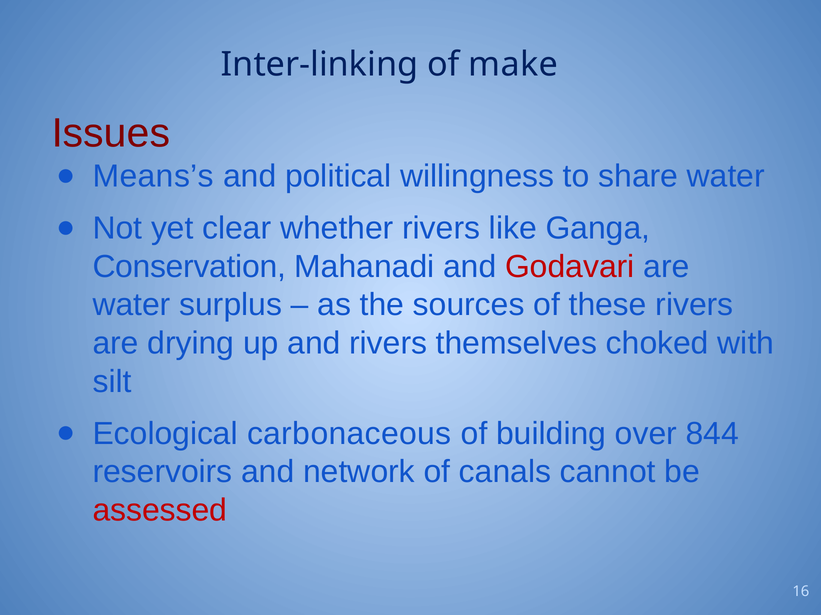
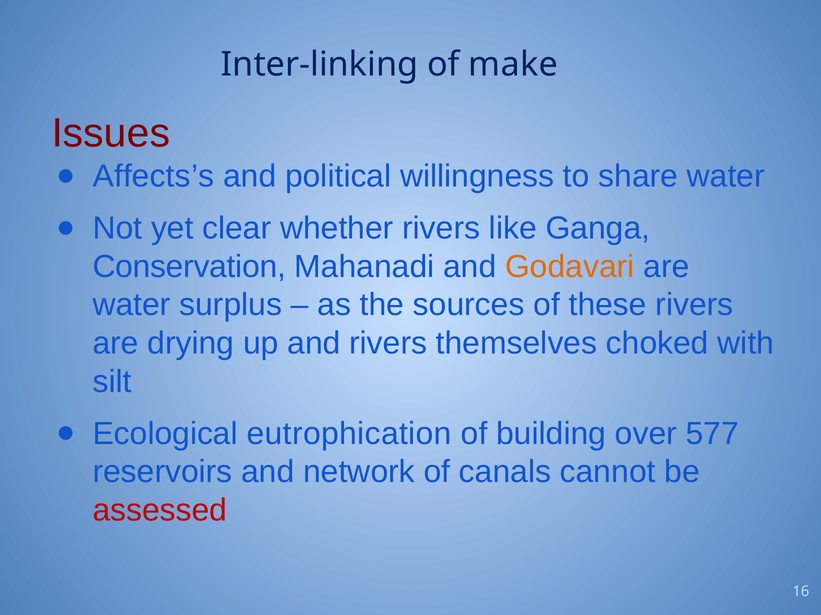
Means’s: Means’s -> Affects’s (153, 177)
Godavari colour: red -> orange (570, 267)
carbonaceous: carbonaceous -> eutrophication (349, 434)
844: 844 -> 577 (712, 434)
